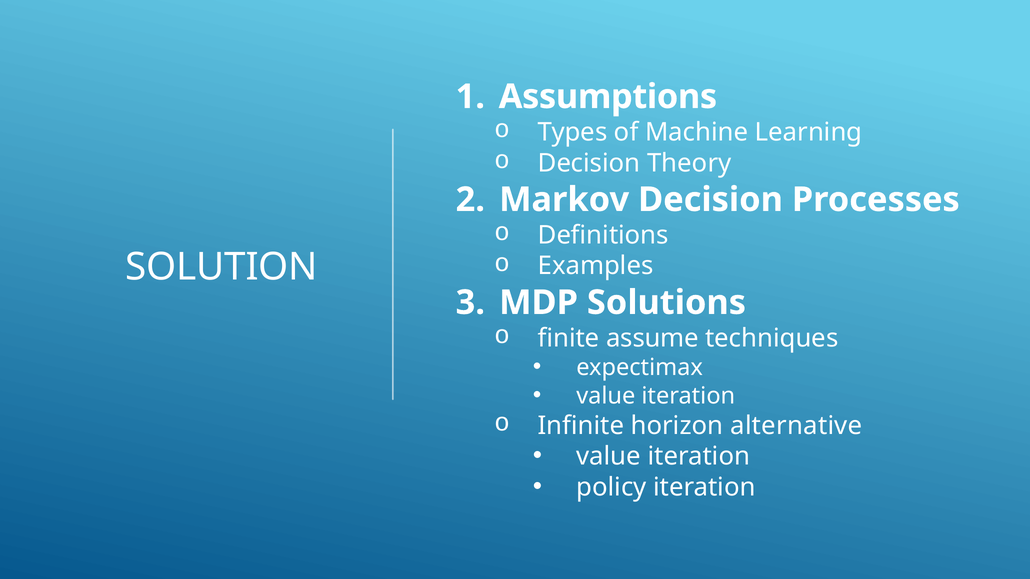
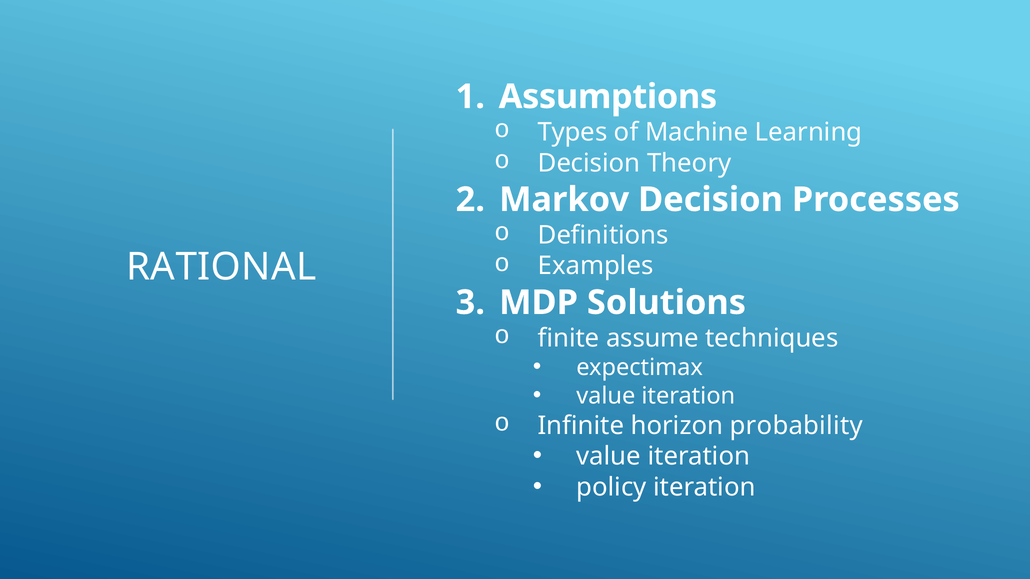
SOLUTION: SOLUTION -> RATIONAL (221, 267)
alternative: alternative -> probability (796, 426)
